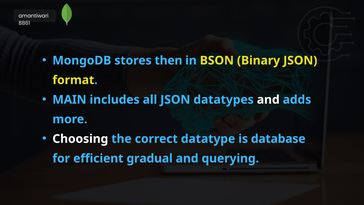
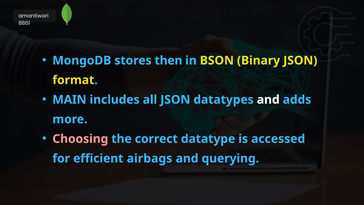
Choosing colour: white -> pink (80, 139)
database: database -> accessed (278, 139)
gradual: gradual -> airbags (150, 158)
